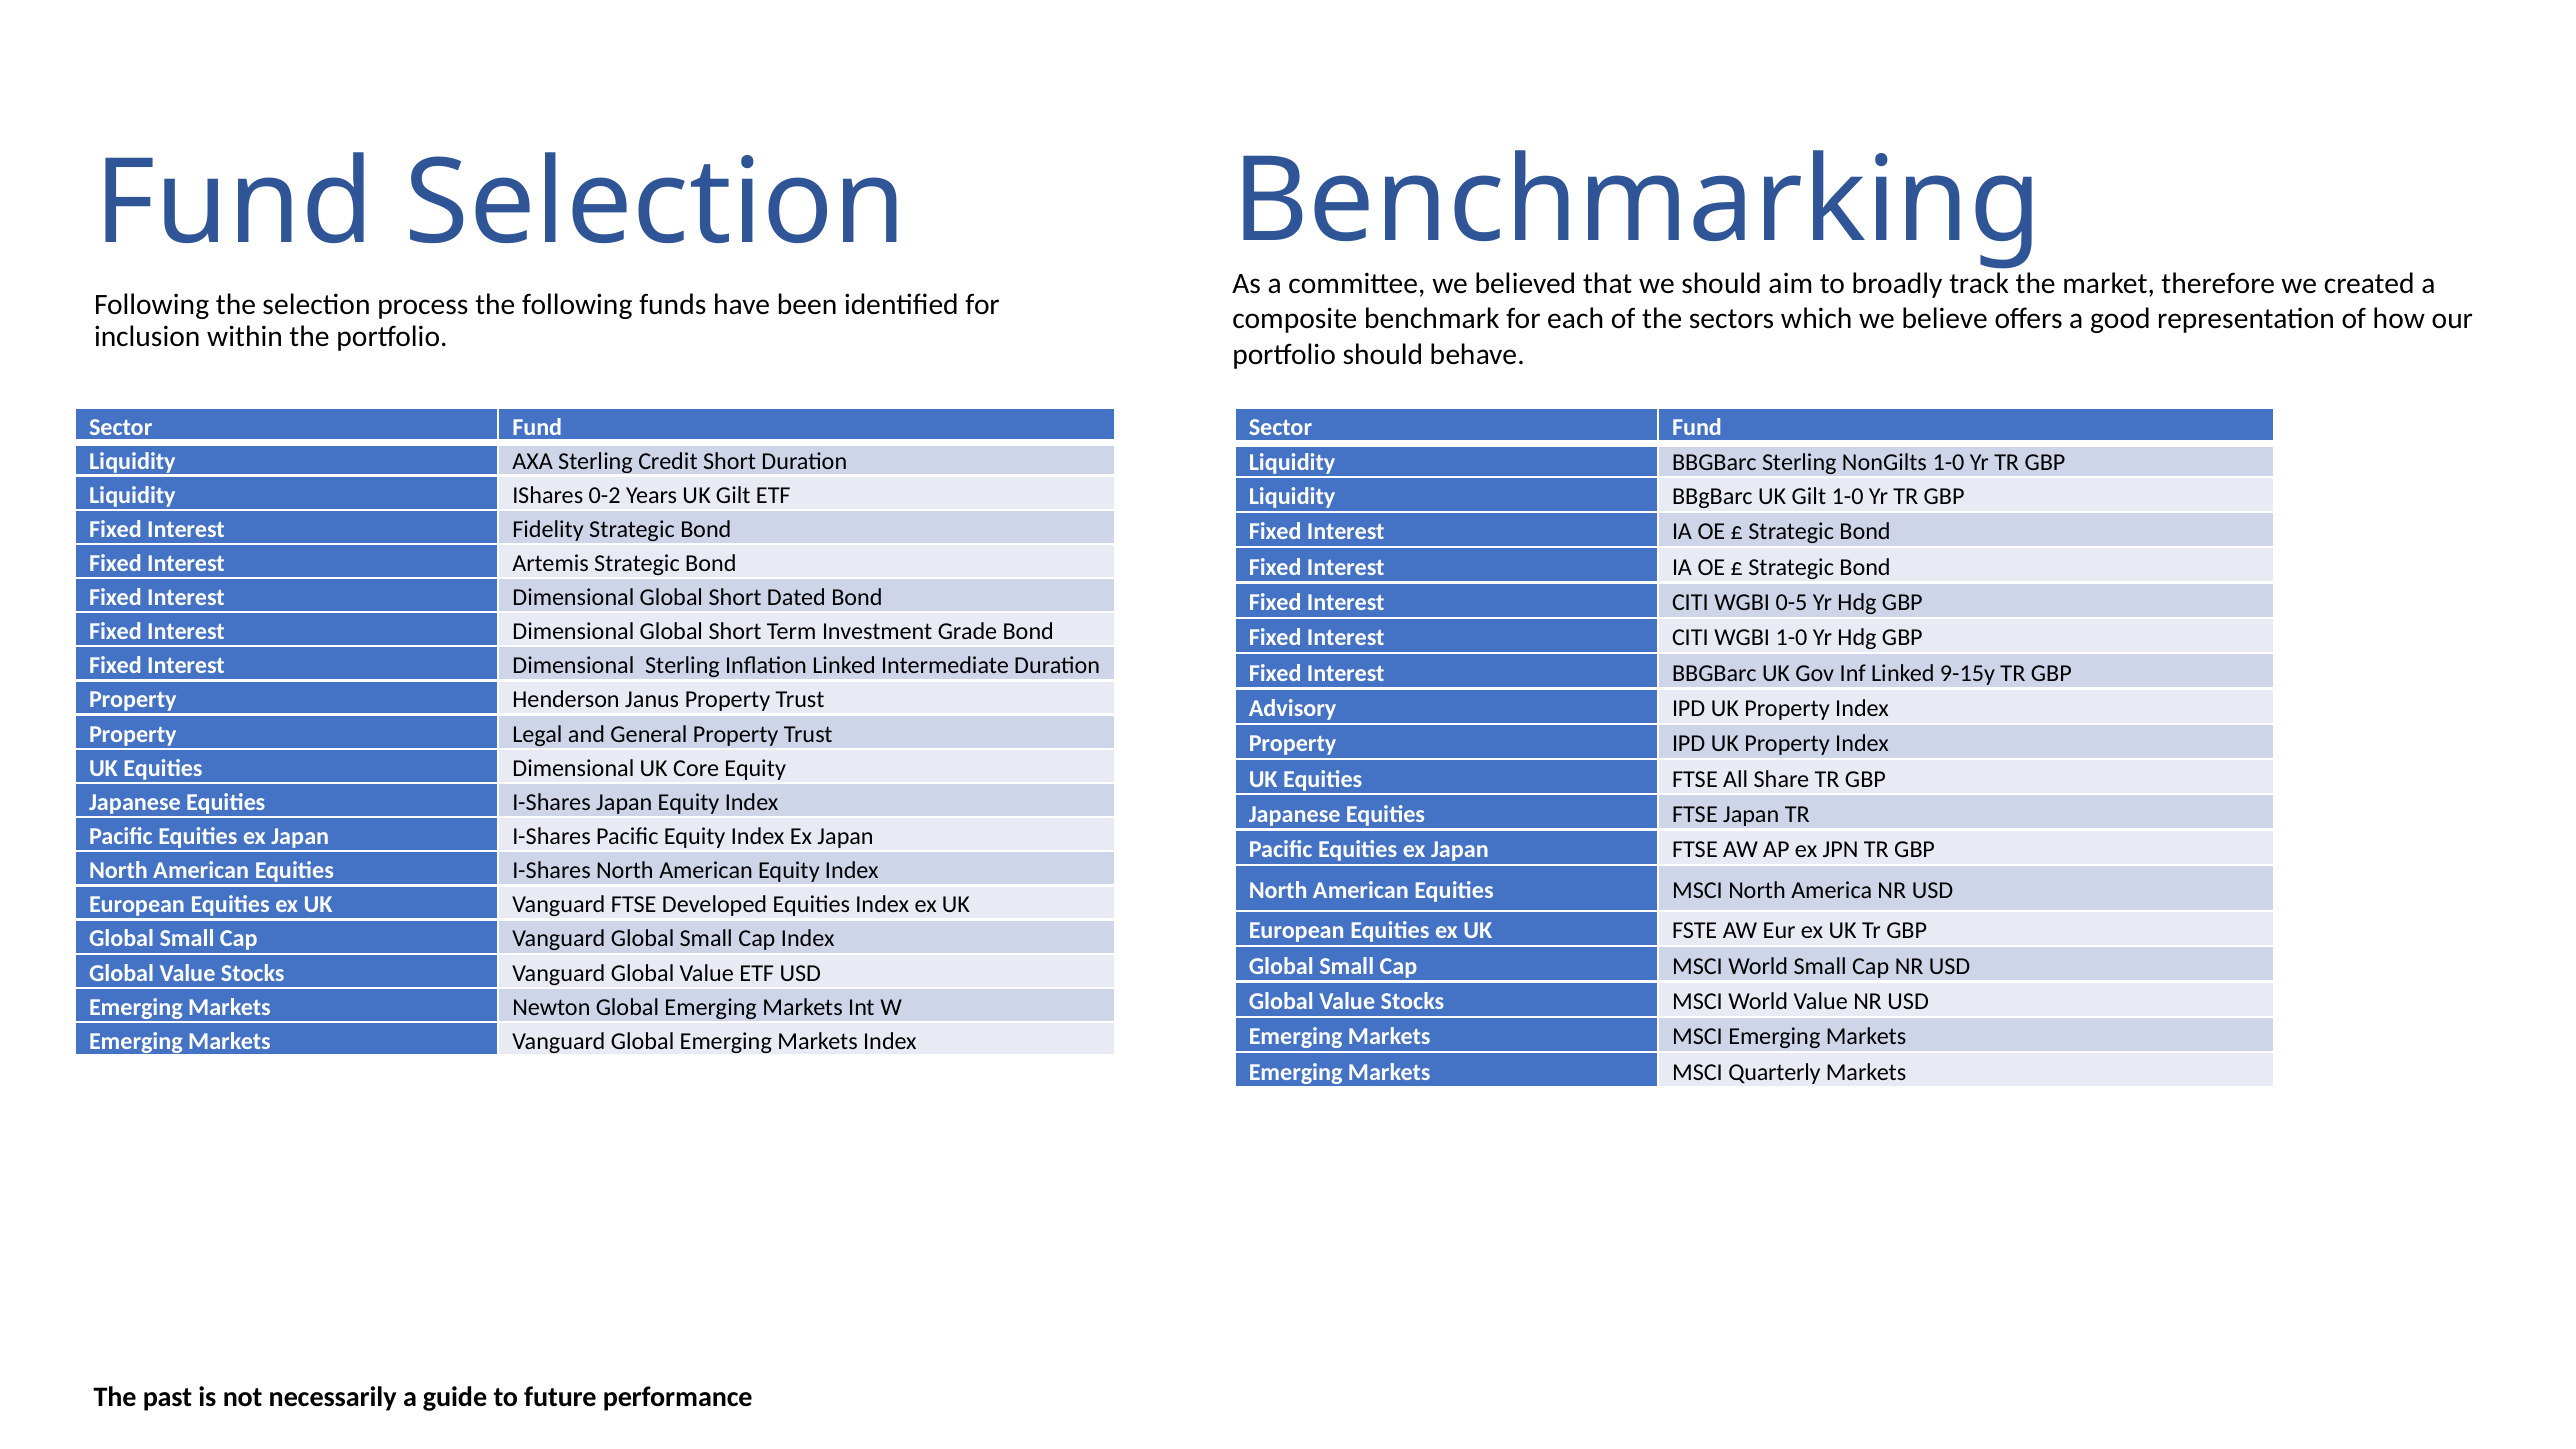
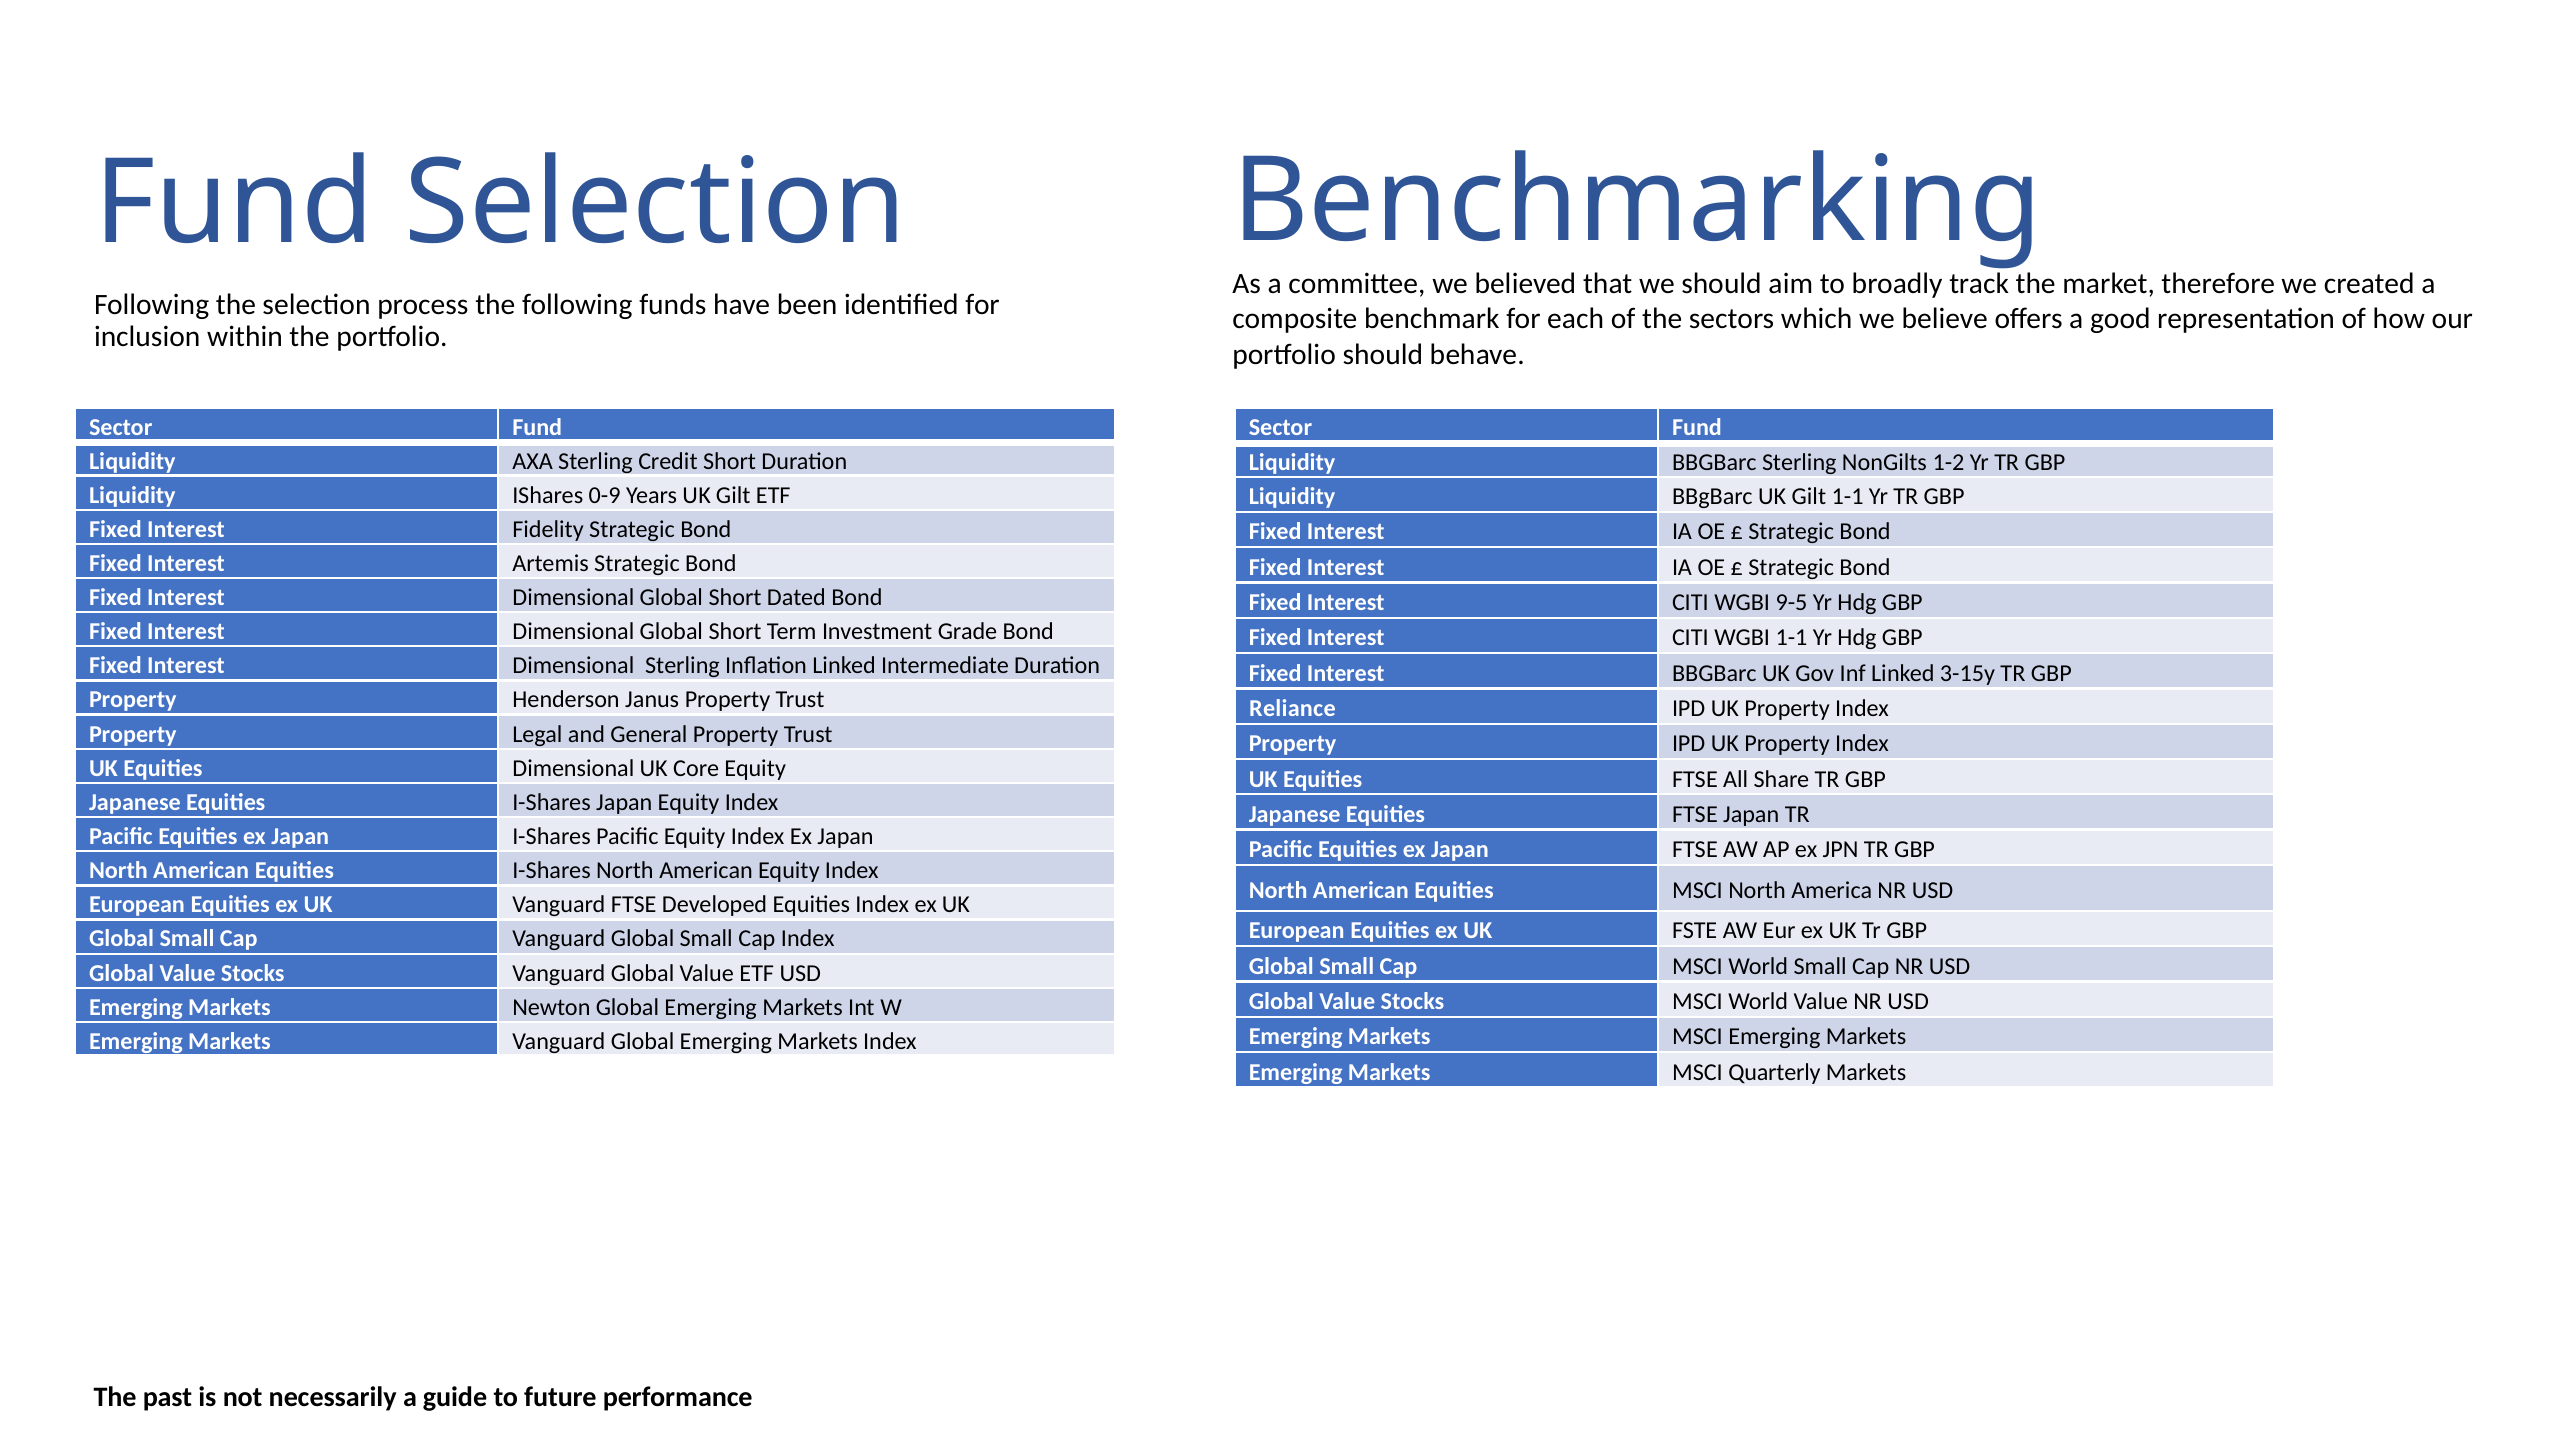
NonGilts 1-0: 1-0 -> 1-2 (1948, 462)
0-2: 0-2 -> 0-9 (605, 495)
Gilt 1-0: 1-0 -> 1-1 (1848, 497)
0-5: 0-5 -> 9-5 (1791, 603)
WGBI 1-0: 1-0 -> 1-1 (1791, 638)
9-15y: 9-15y -> 3-15y (1967, 673)
Advisory: Advisory -> Reliance (1292, 708)
